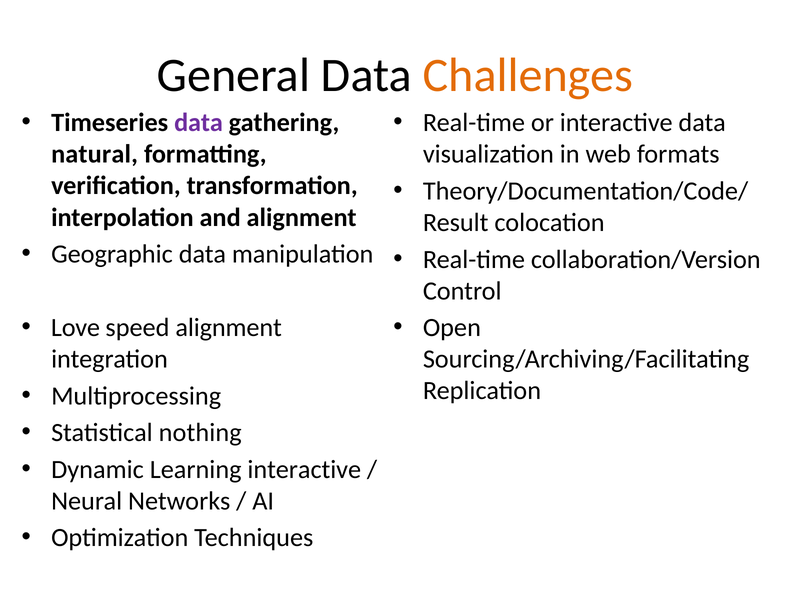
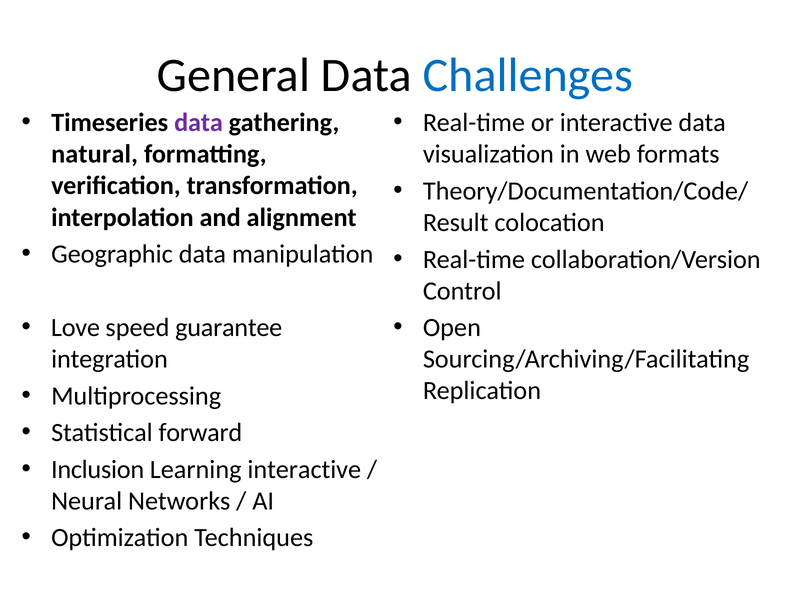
Challenges colour: orange -> blue (528, 75)
speed alignment: alignment -> guarantee (229, 328)
nothing: nothing -> forward (200, 433)
Dynamic: Dynamic -> Inclusion (98, 469)
